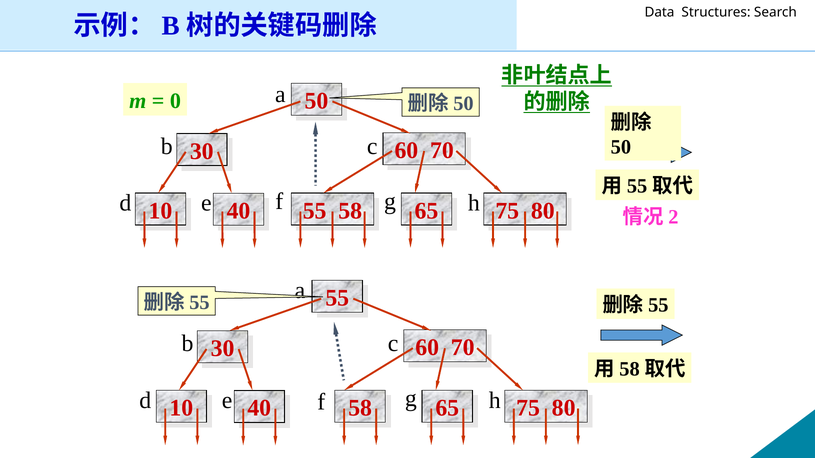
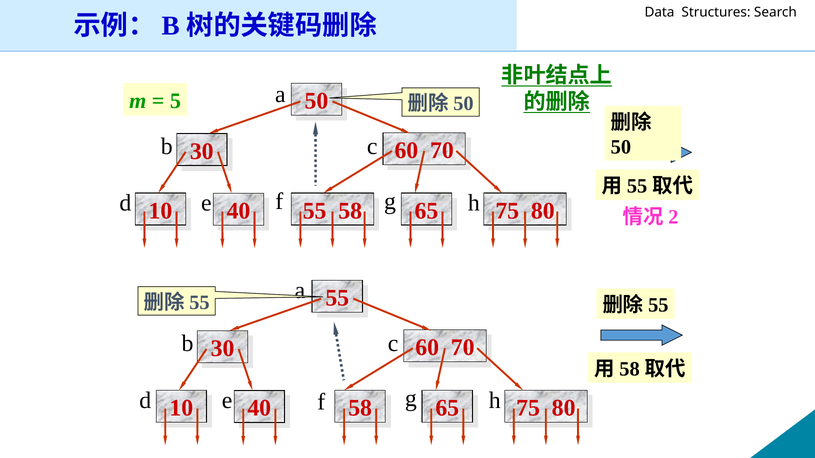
0: 0 -> 5 (175, 101)
